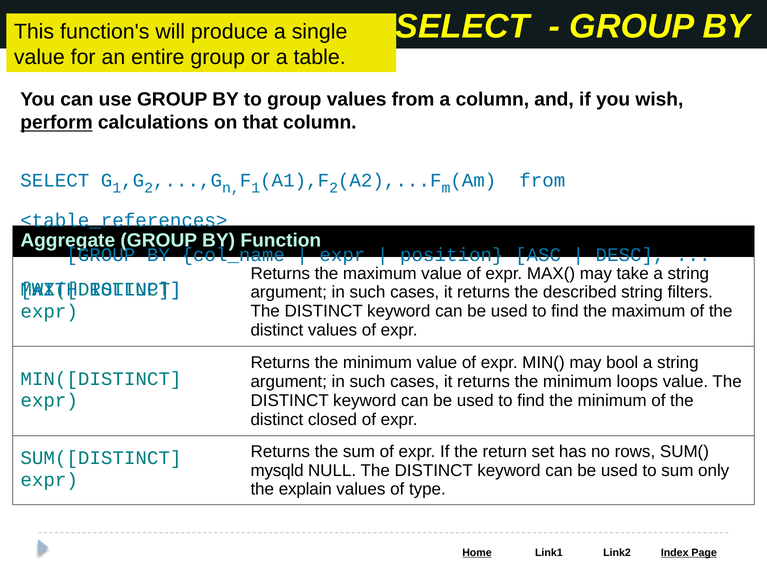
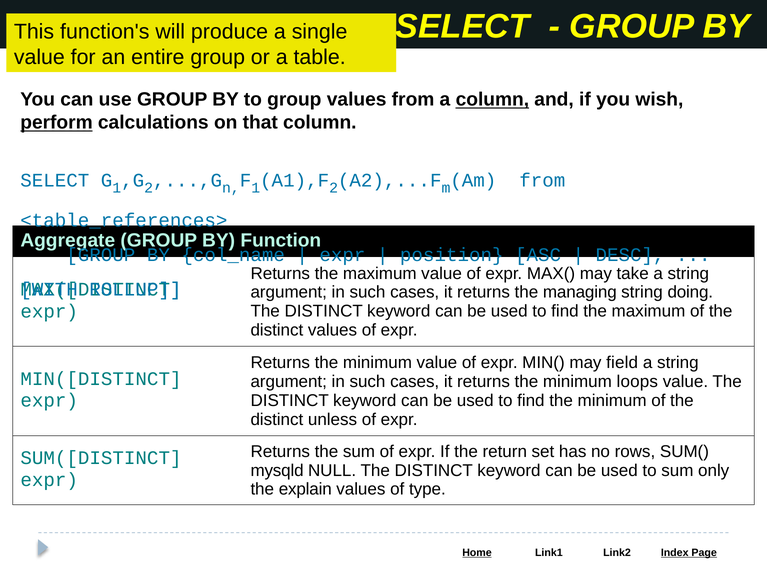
column underline: none -> present (492, 100)
described: described -> managing (580, 292)
filters: filters -> doing (690, 292)
bool: bool -> field (622, 363)
closed: closed -> unless (333, 420)
